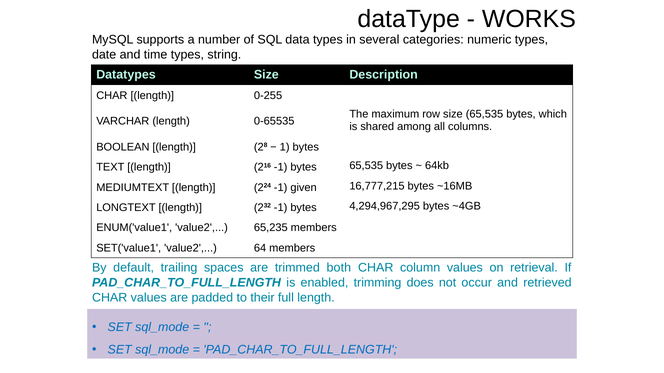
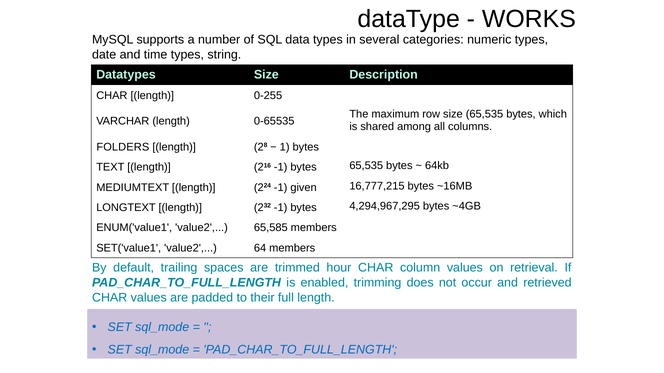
BOOLEAN: BOOLEAN -> FOLDERS (123, 147)
65,235: 65,235 -> 65,585 (271, 228)
both: both -> hour (339, 268)
